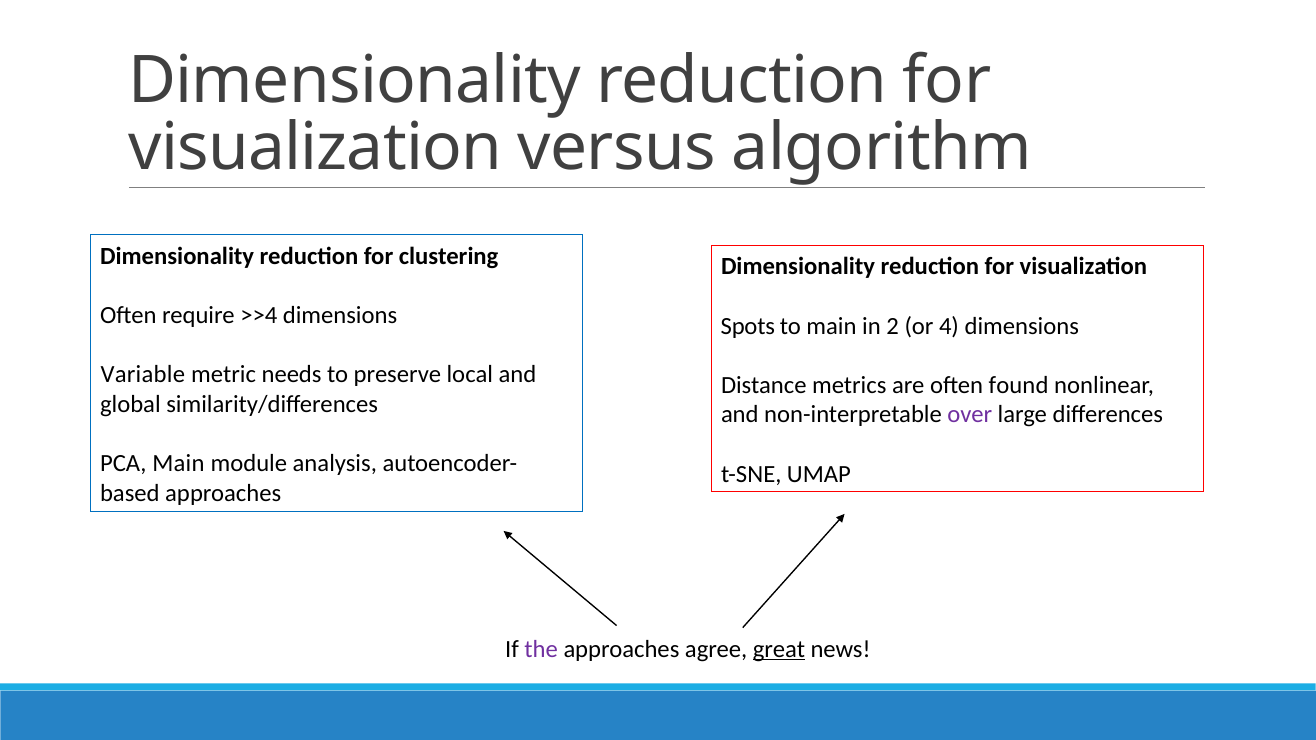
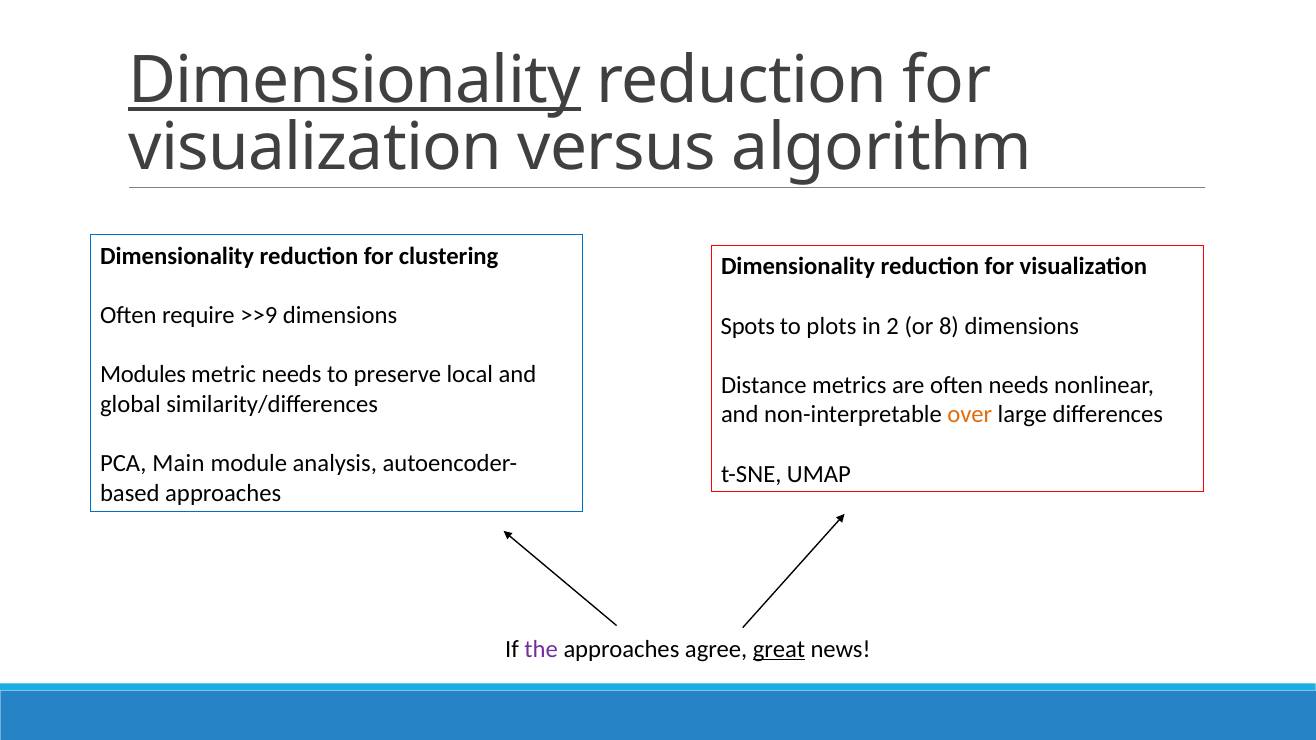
Dimensionality underline: none -> present (355, 80)
>>4: >>4 -> >>9 (259, 316)
to main: main -> plots (831, 326)
4: 4 -> 8 (949, 326)
Variable: Variable -> Modules (143, 375)
often found: found -> needs (1019, 385)
over colour: purple -> orange (970, 415)
